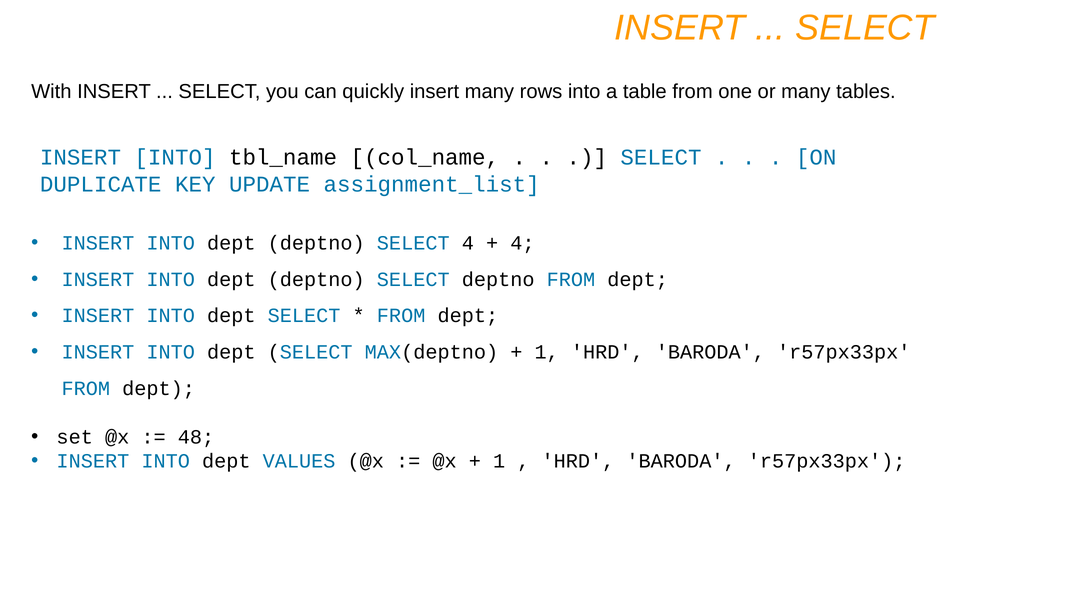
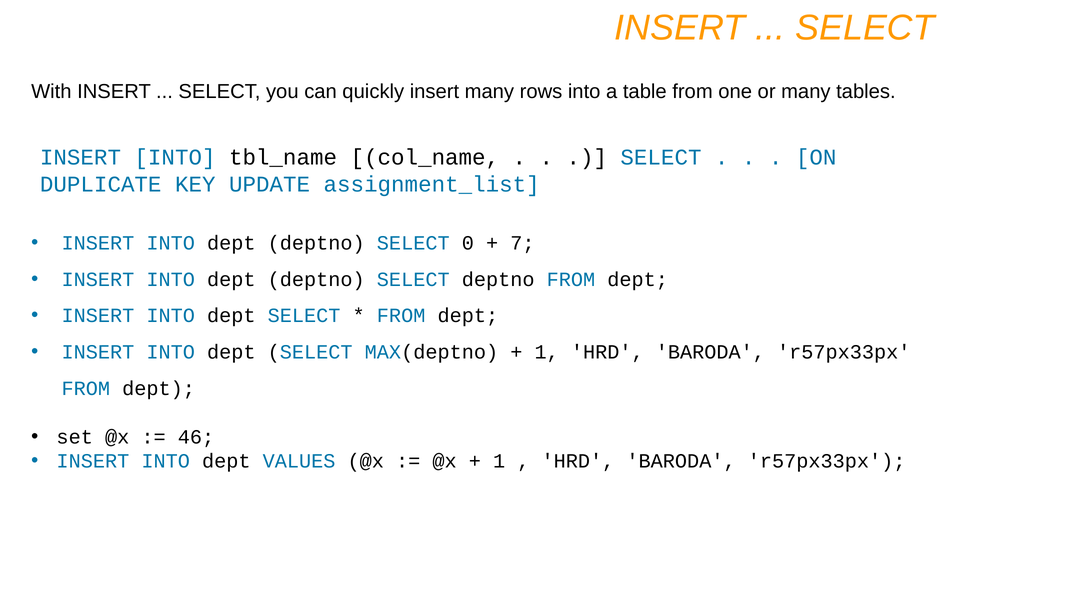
SELECT 4: 4 -> 0 (468, 243)
4: 4 -> 7 (522, 243)
48: 48 -> 46 (196, 437)
